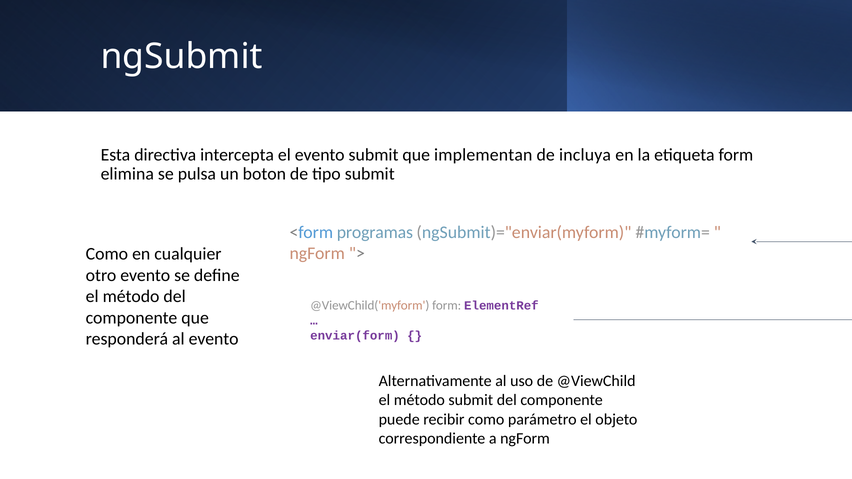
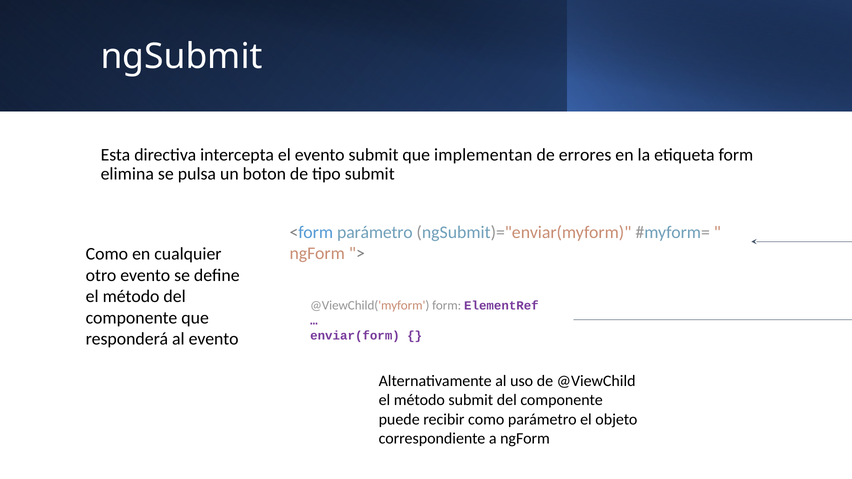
incluya: incluya -> errores (585, 155)
<form programas: programas -> parámetro (375, 232)
